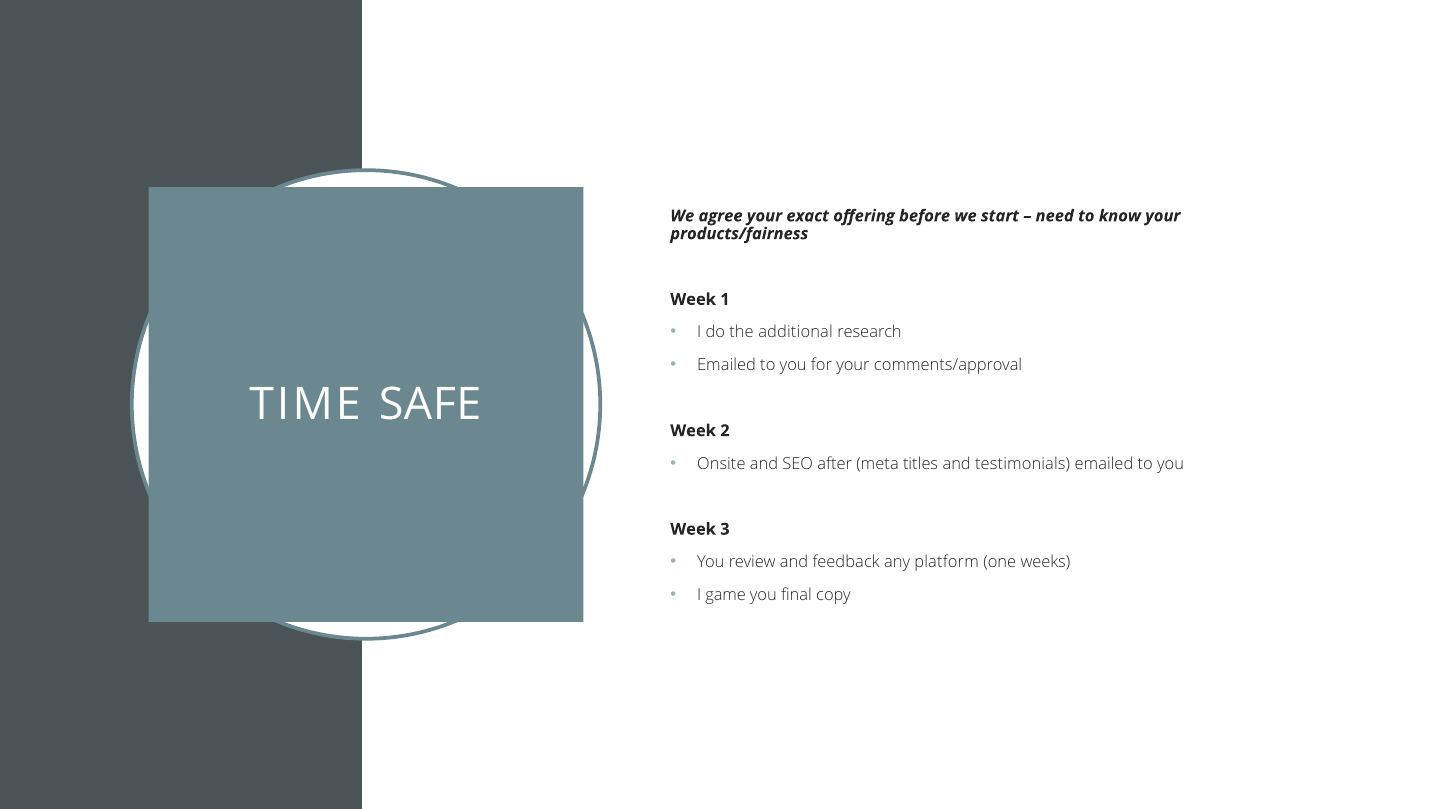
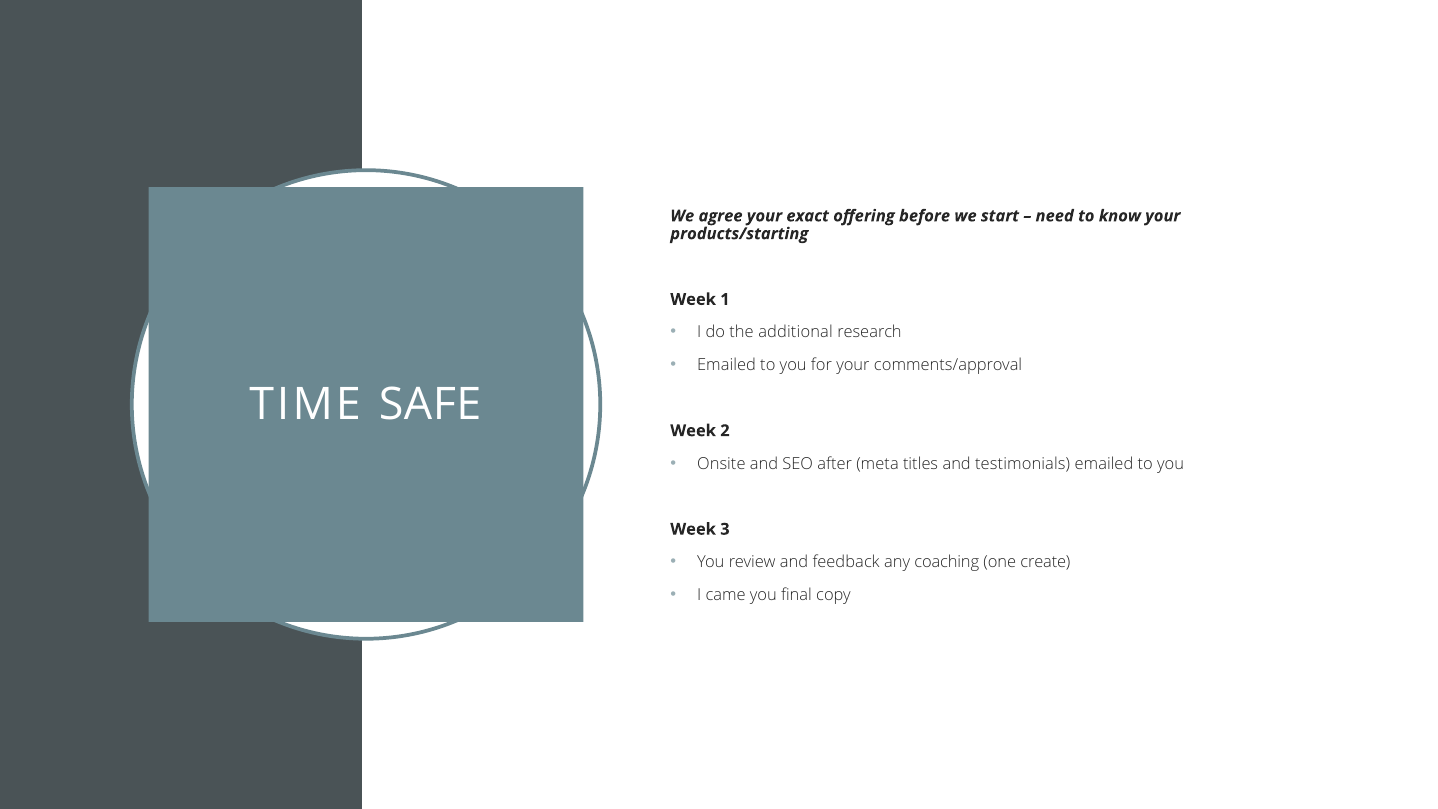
products/fairness: products/fairness -> products/starting (739, 234)
platform: platform -> coaching (947, 562)
weeks: weeks -> create (1045, 562)
game: game -> came (726, 595)
